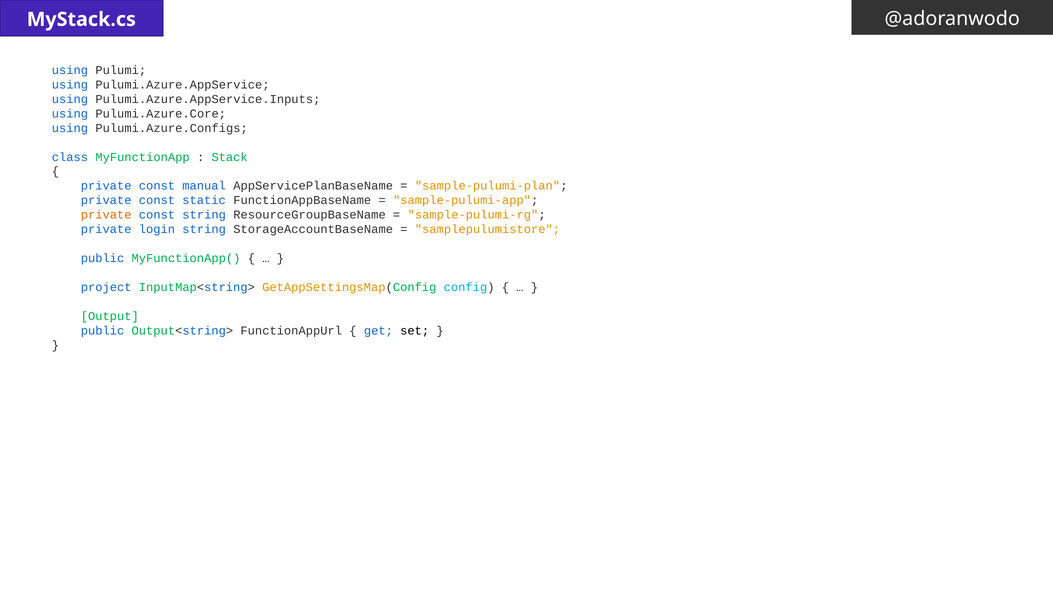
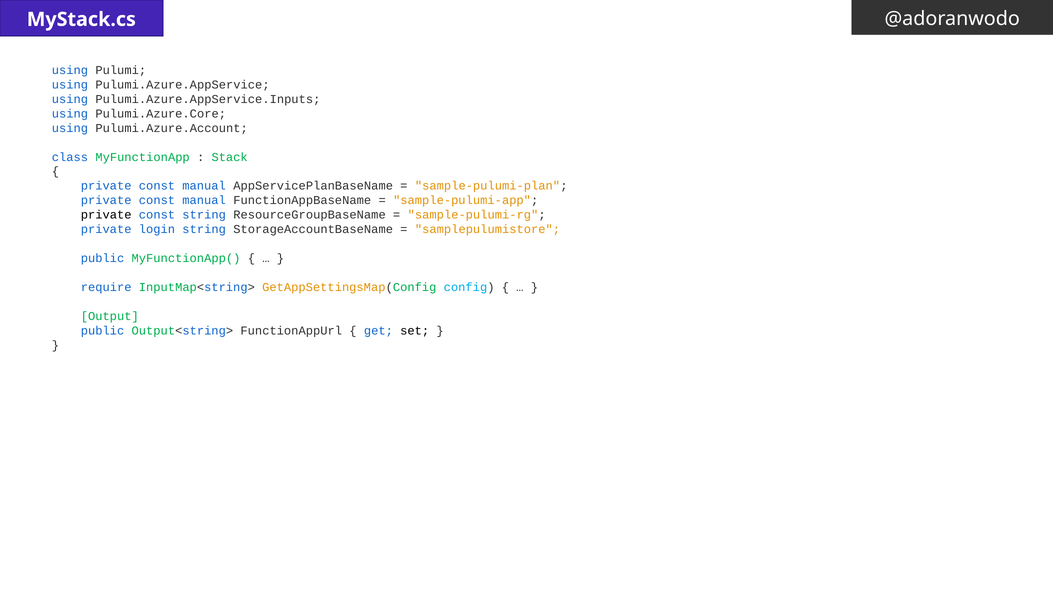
Pulumi.Azure.Configs: Pulumi.Azure.Configs -> Pulumi.Azure.Account (172, 128)
static: static -> manual (204, 201)
private colour: orange -> black (106, 215)
project: project -> require (106, 288)
